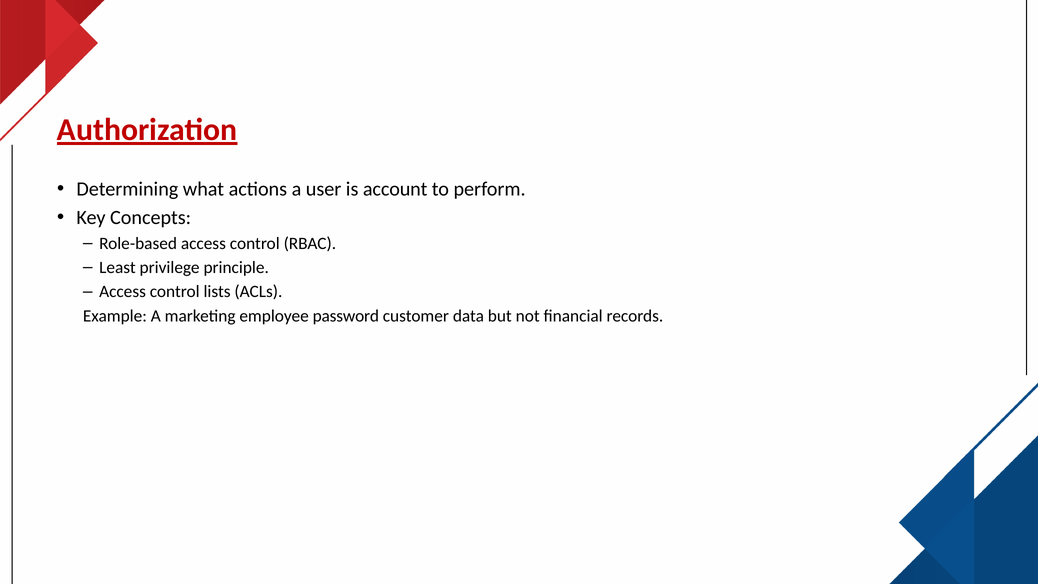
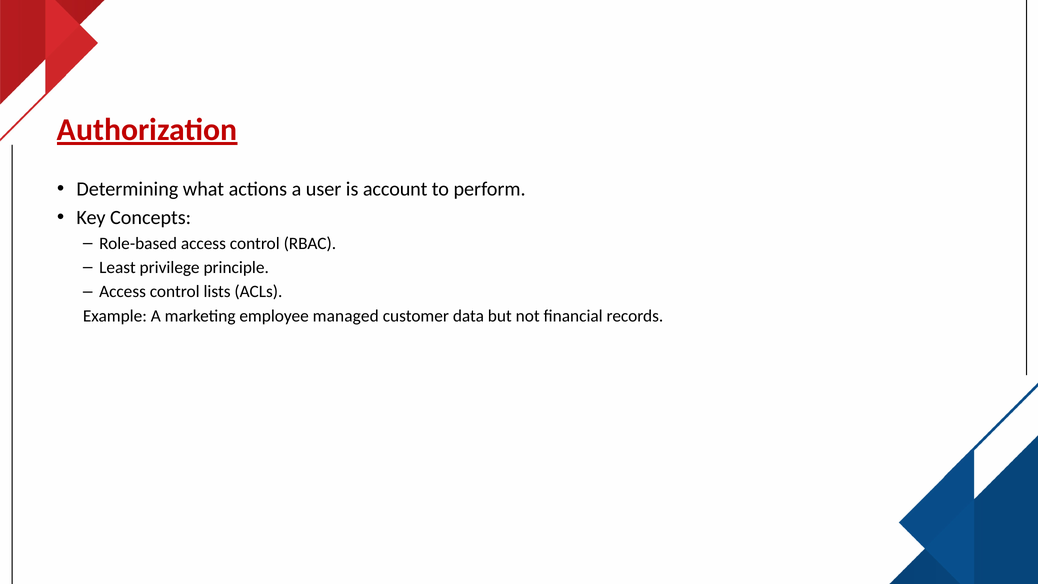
password: password -> managed (346, 316)
